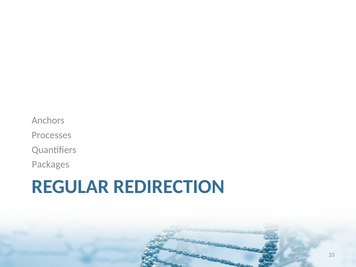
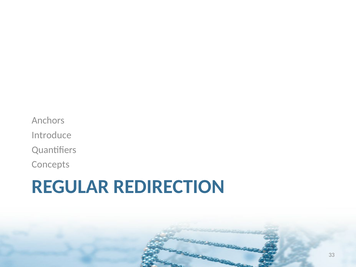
Processes: Processes -> Introduce (52, 135)
Packages: Packages -> Concepts (51, 164)
